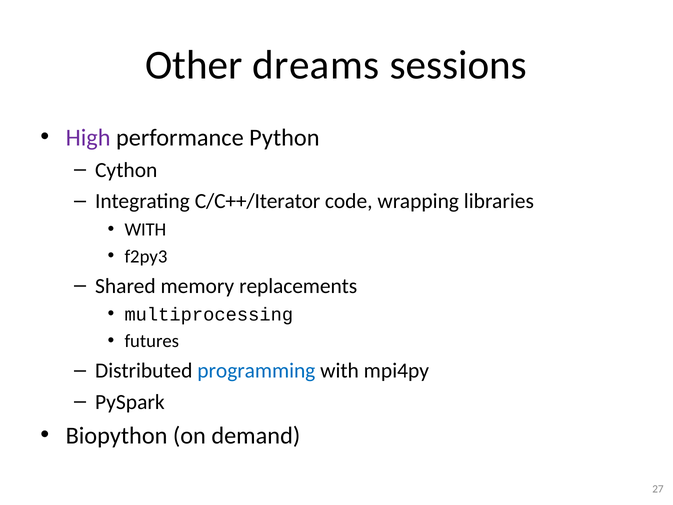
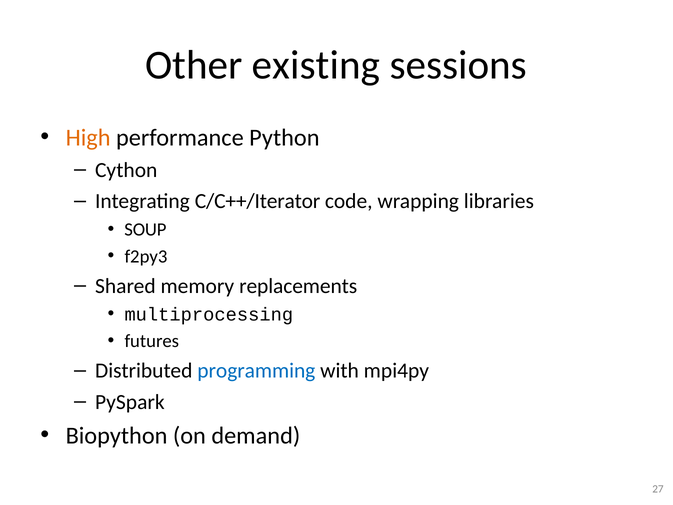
dreams: dreams -> existing (316, 65)
High colour: purple -> orange (88, 137)
WITH: WITH -> SOUP (145, 229)
